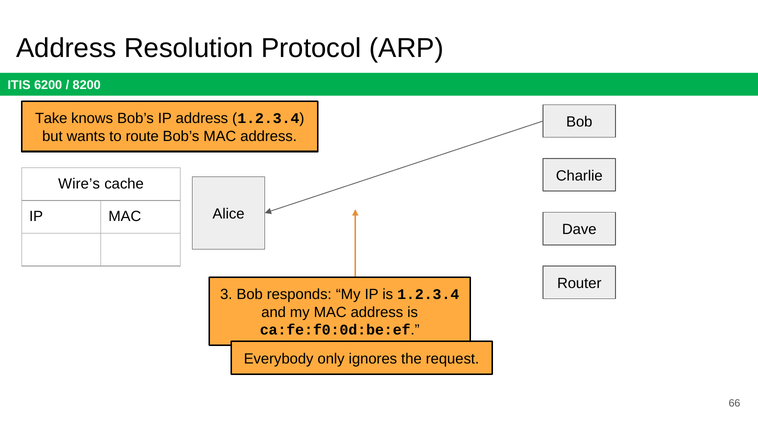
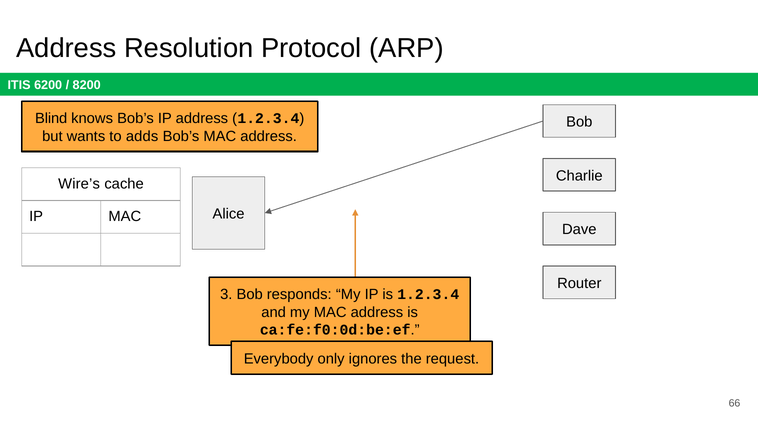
Take: Take -> Blind (51, 119)
route: route -> adds (142, 136)
